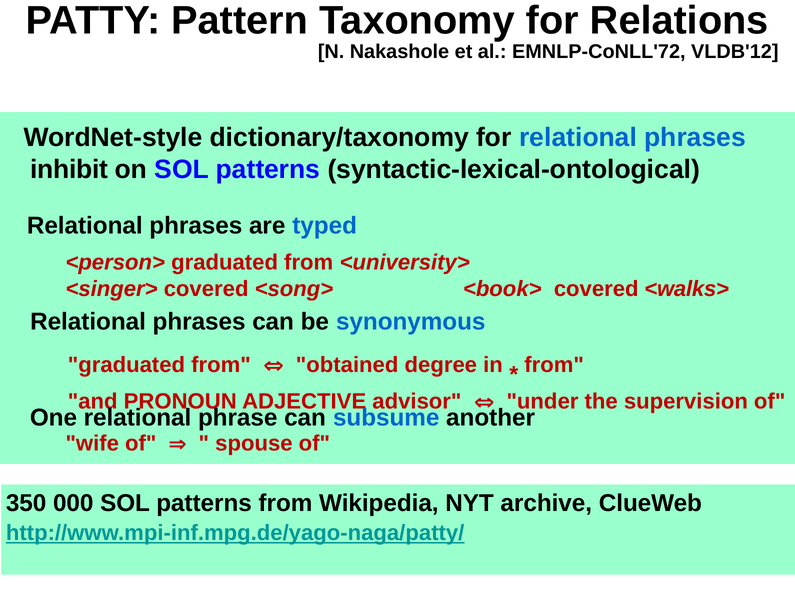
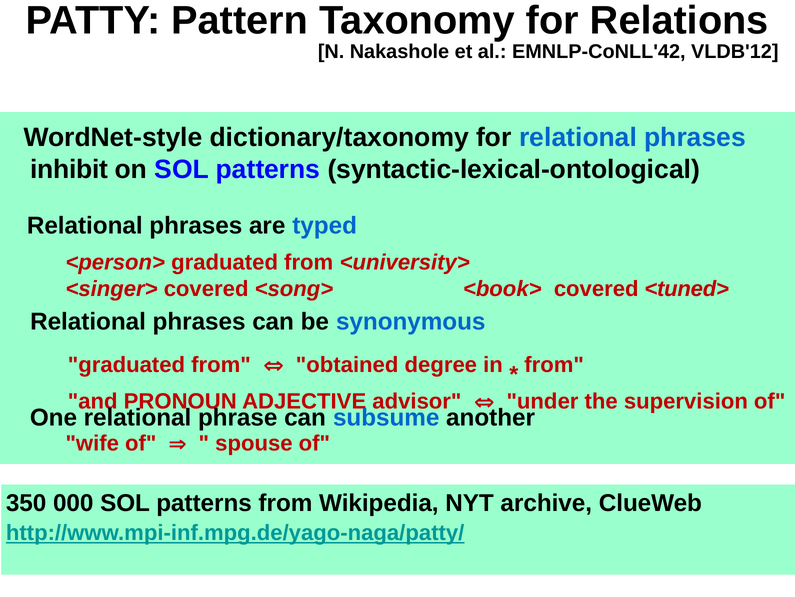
EMNLP-CoNLL'72: EMNLP-CoNLL'72 -> EMNLP-CoNLL'42 (599, 52)
<walks>: <walks> -> <tuned> (687, 288)
